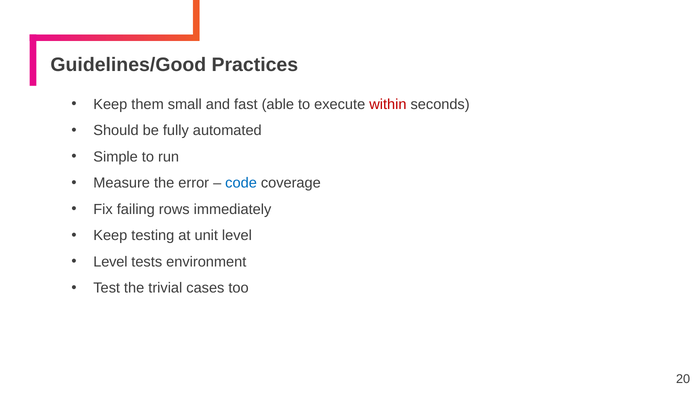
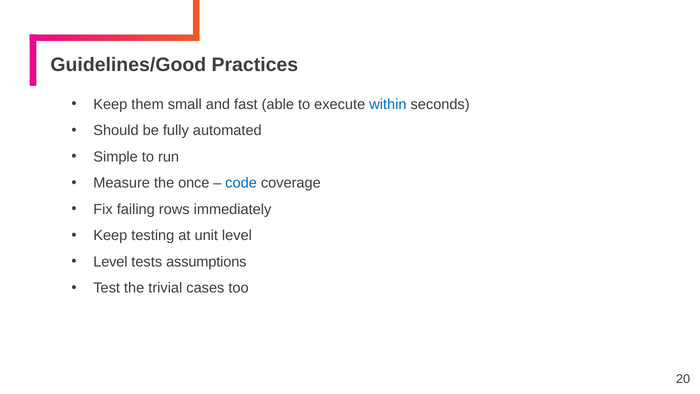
within colour: red -> blue (388, 104)
error: error -> once (194, 183)
environment: environment -> assumptions (206, 262)
